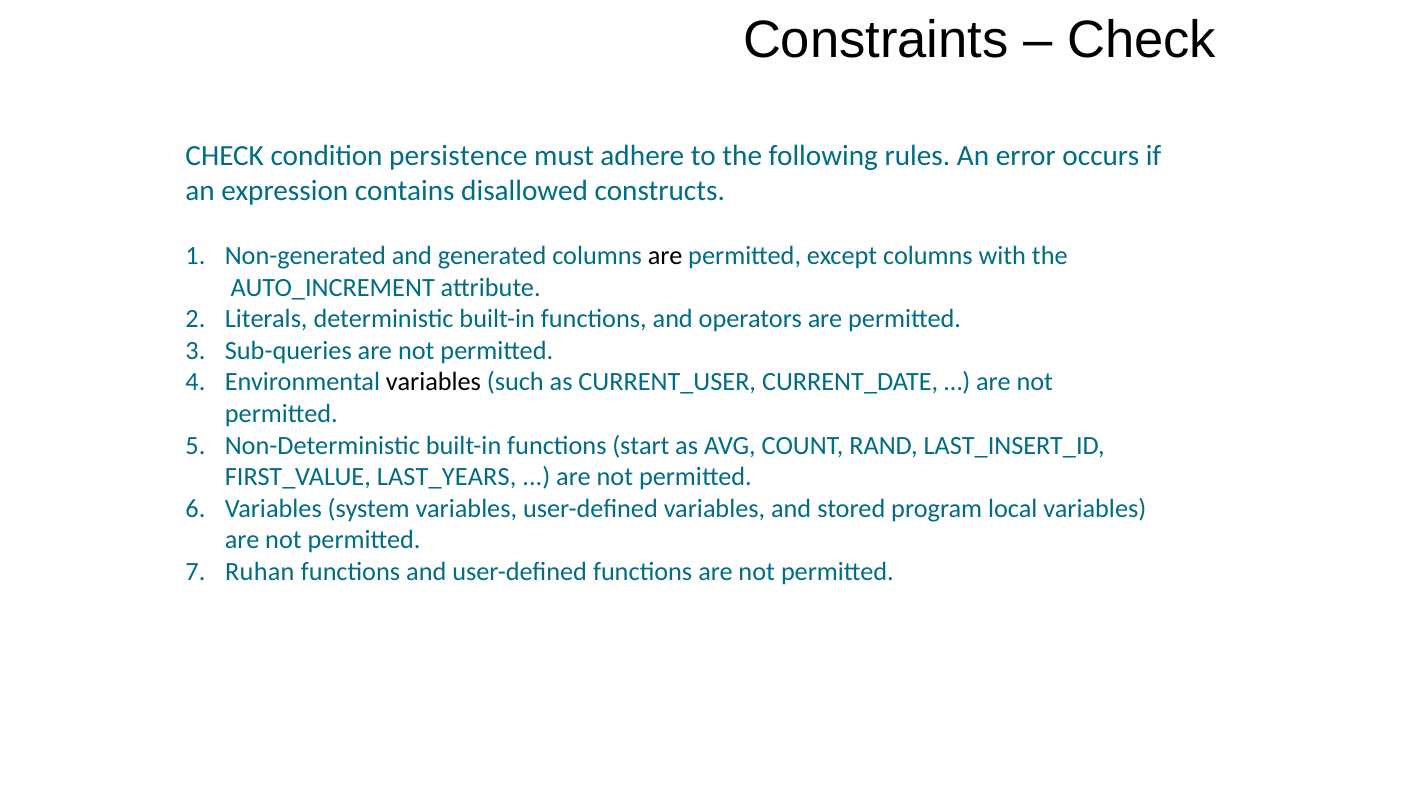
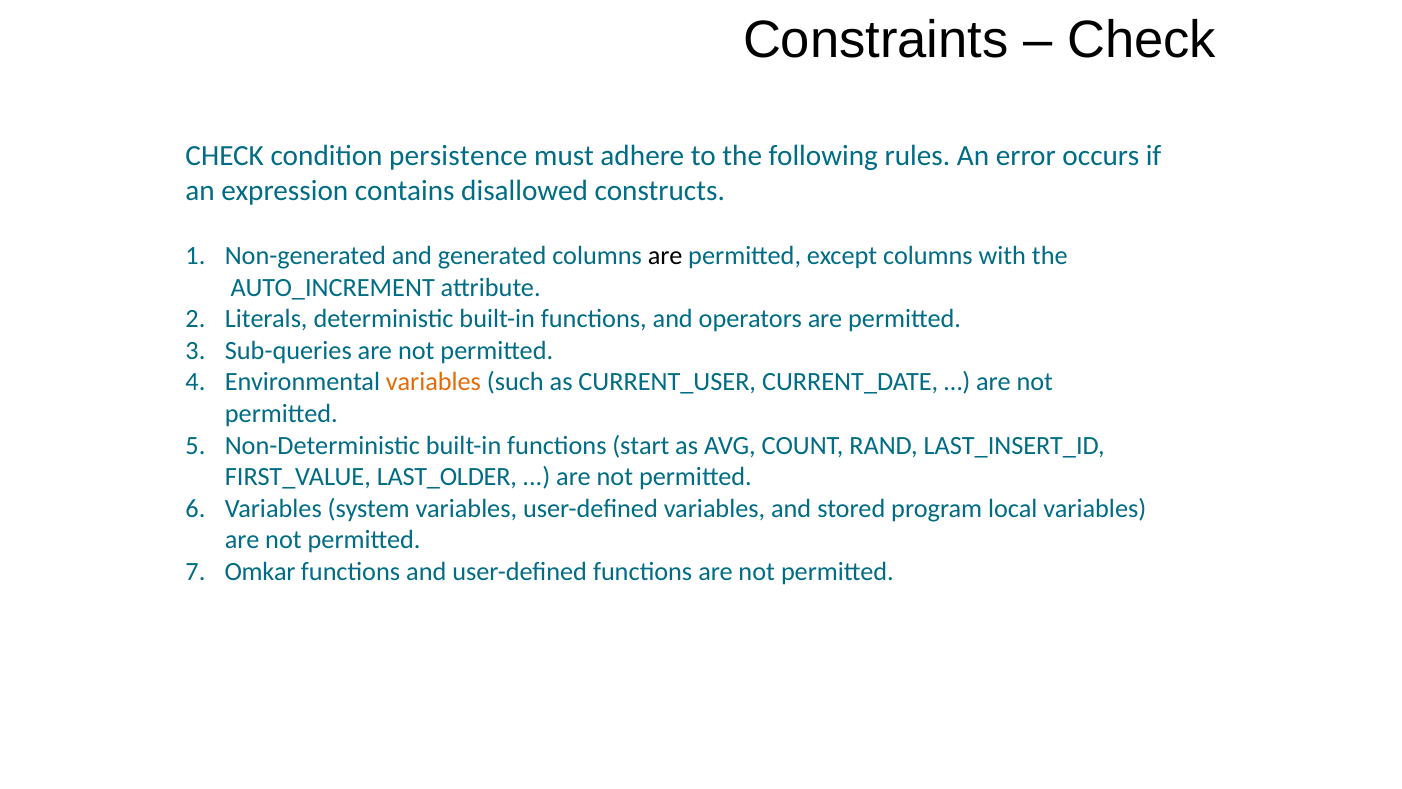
variables colour: black -> orange (433, 382)
LAST_YEARS: LAST_YEARS -> LAST_OLDER (447, 477)
Ruhan: Ruhan -> Omkar (260, 571)
